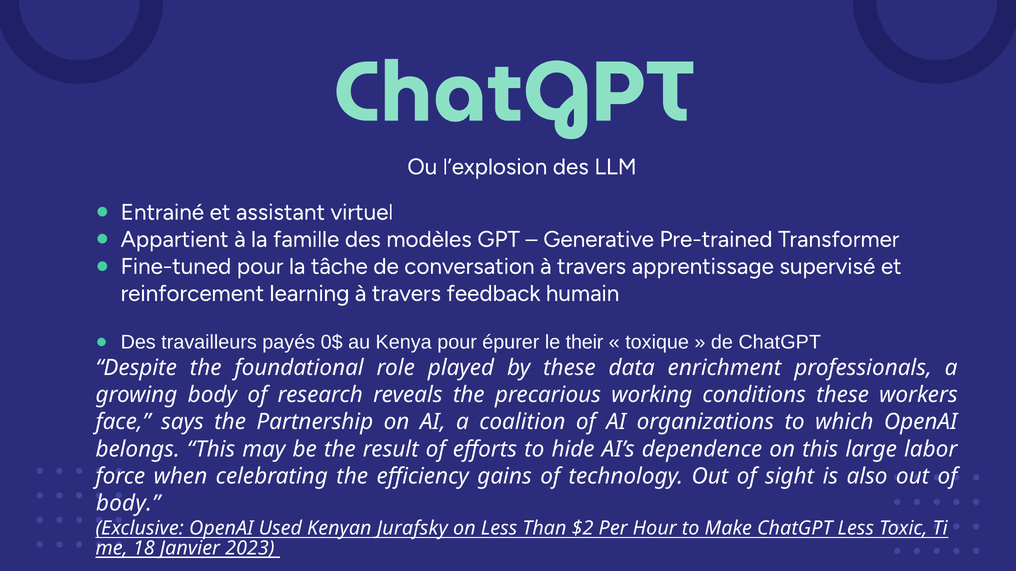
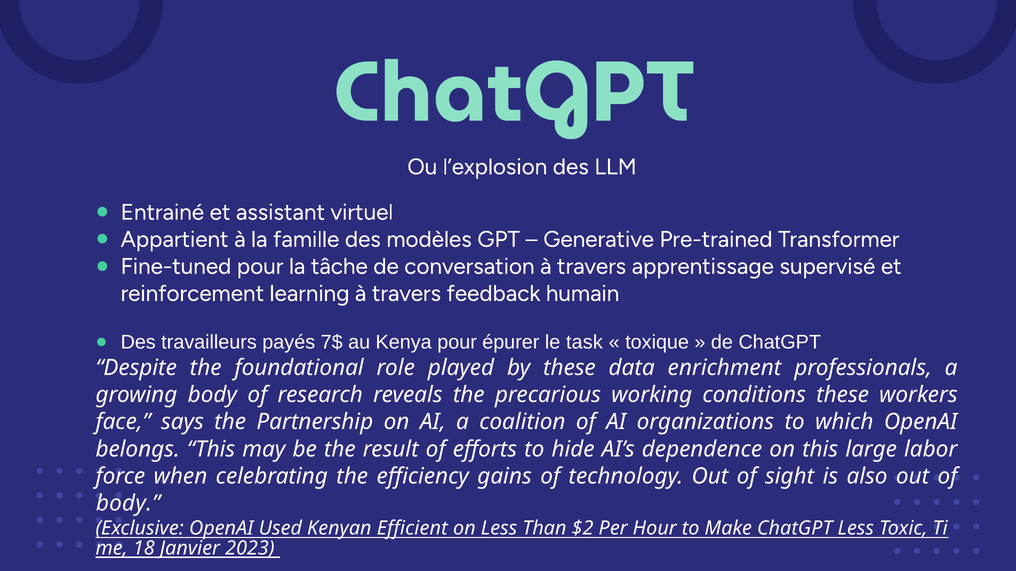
0$: 0$ -> 7$ (332, 343)
their: their -> task (584, 343)
Jurafsky: Jurafsky -> Efficient (412, 529)
